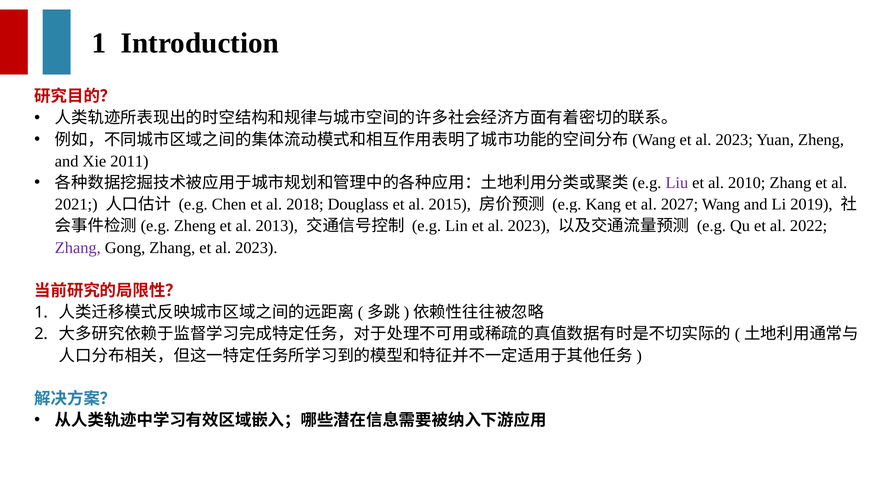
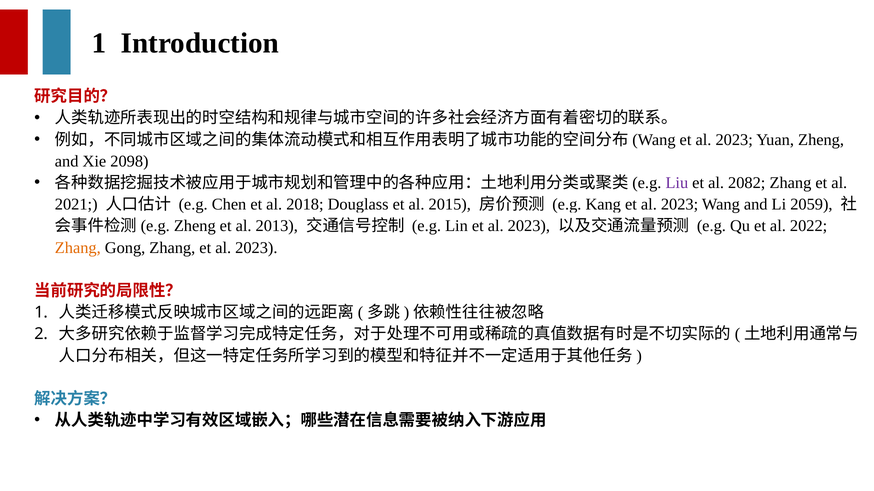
2011: 2011 -> 2098 (129, 161)
2010: 2010 -> 2082 (747, 183)
Kang et al 2027: 2027 -> 2023 (680, 205)
2019: 2019 -> 2059 (811, 205)
Zhang colour: purple -> orange (78, 248)
